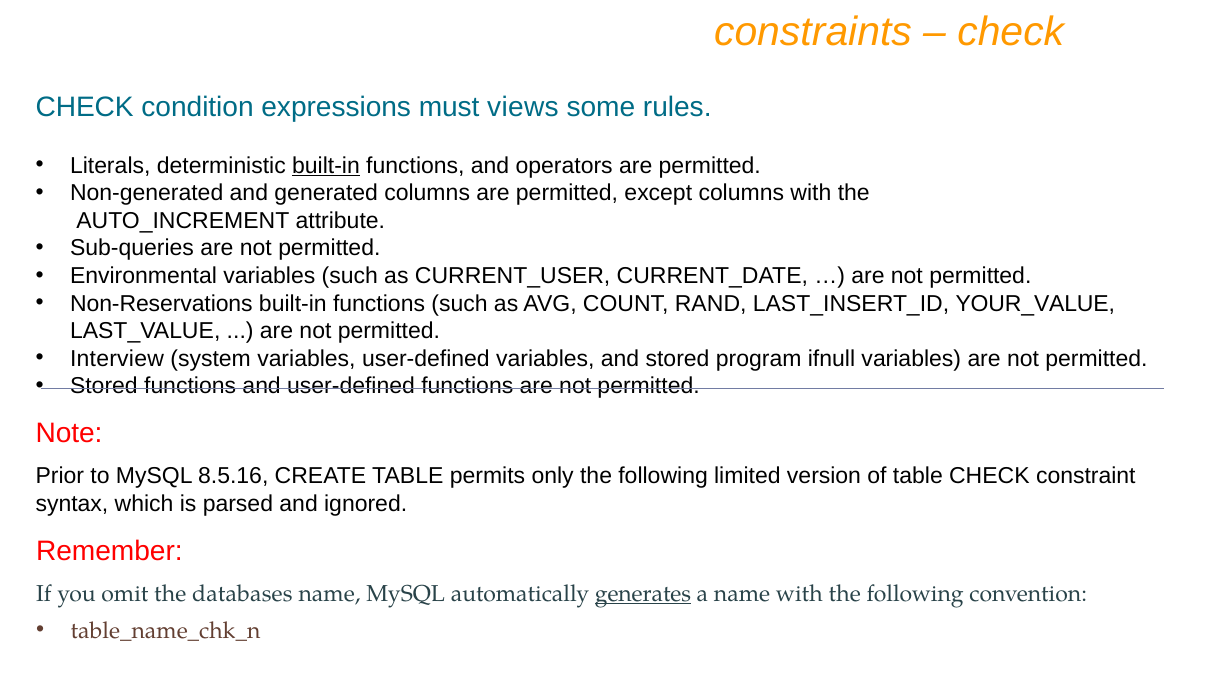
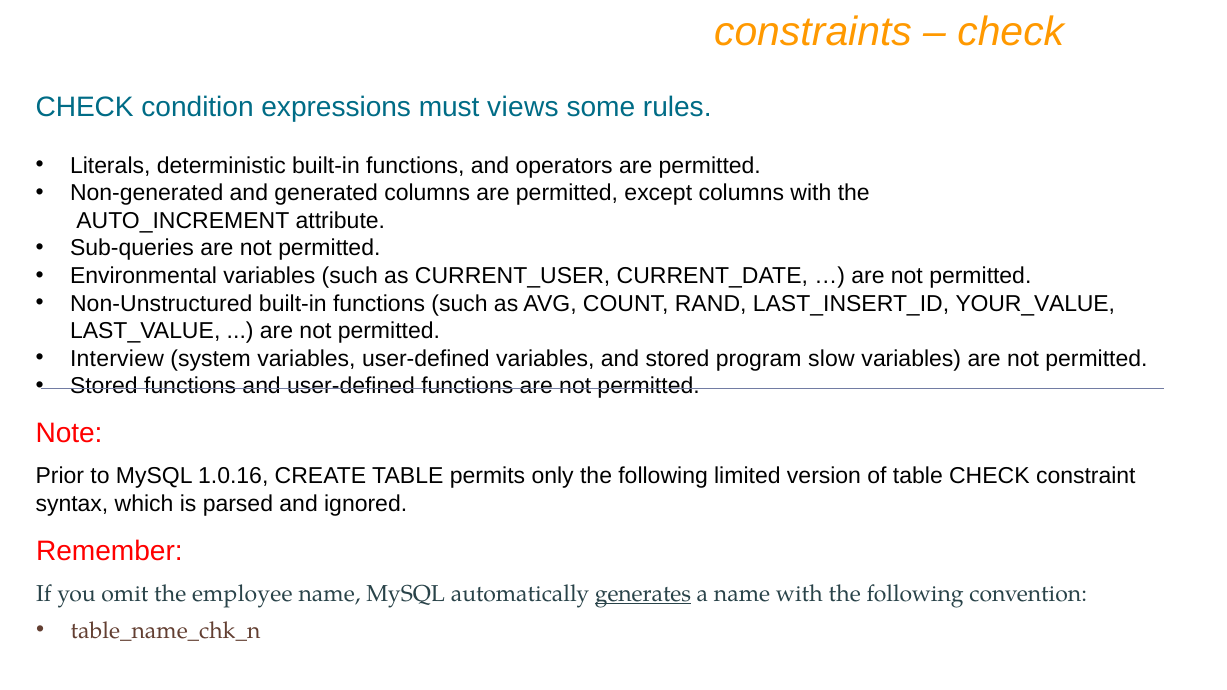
built-in underline: present -> none (326, 165)
Non-Reservations: Non-Reservations -> Non-Unstructured (161, 304)
ifnull: ifnull -> slow (831, 359)
8.5.16: 8.5.16 -> 1.0.16 (233, 476)
databases: databases -> employee (242, 594)
